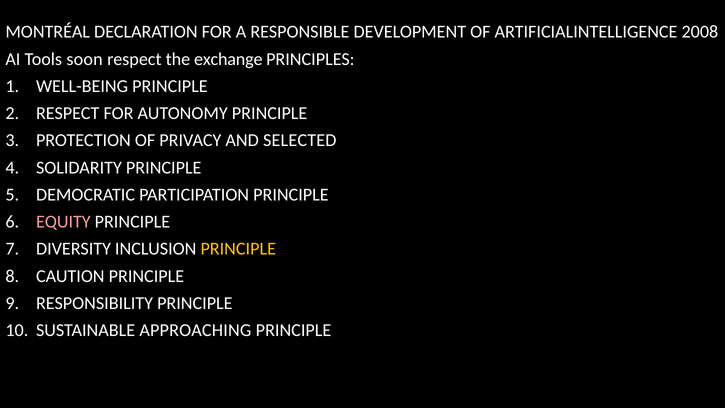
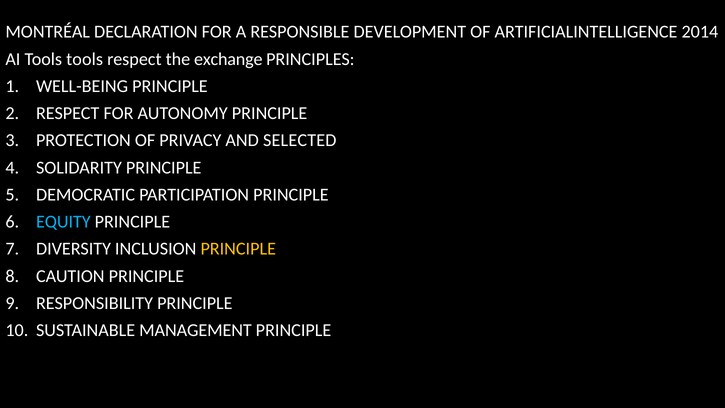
2008: 2008 -> 2014 (700, 32)
Tools soon: soon -> tools (85, 59)
EQUITY colour: pink -> light blue (63, 222)
APPROACHING: APPROACHING -> MANAGEMENT (196, 330)
